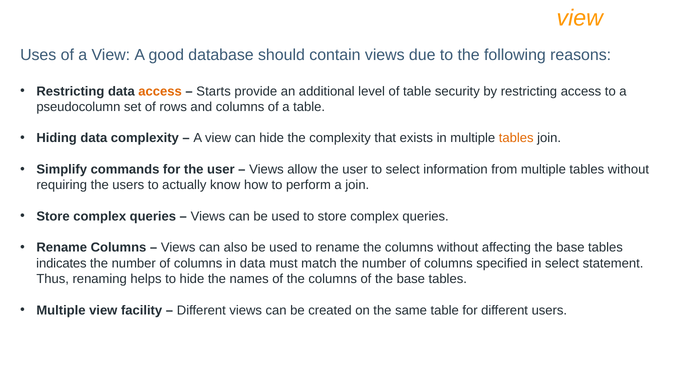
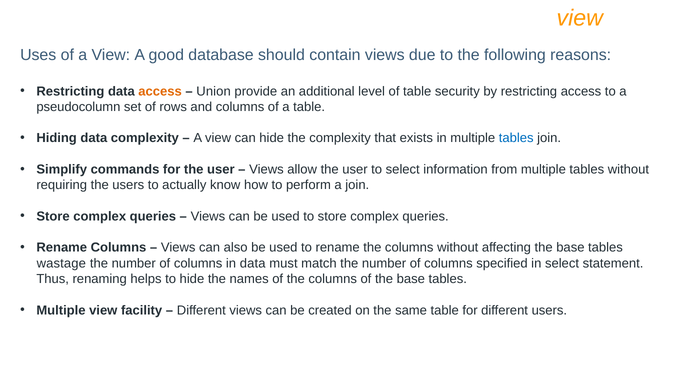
Starts: Starts -> Union (214, 91)
tables colour: orange -> blue (516, 138)
indicates: indicates -> wastage (61, 263)
